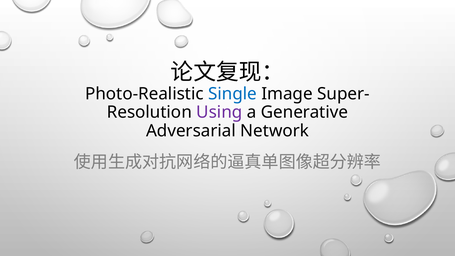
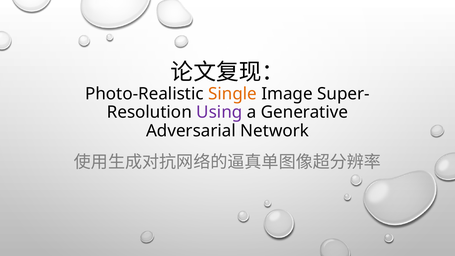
Single colour: blue -> orange (233, 94)
